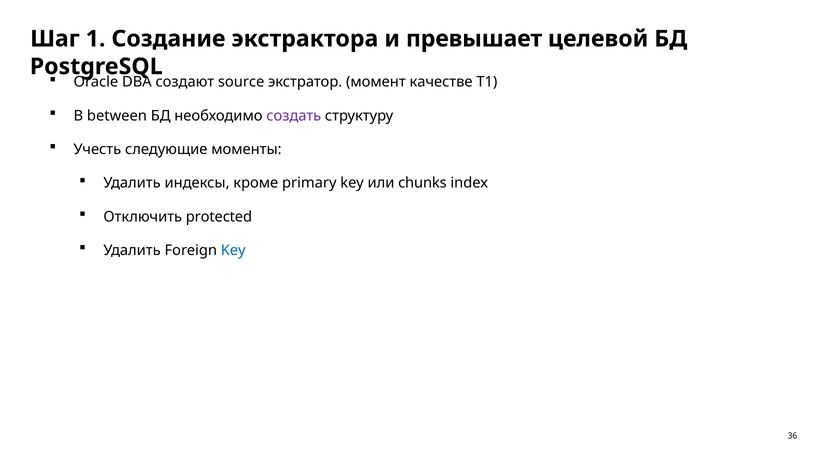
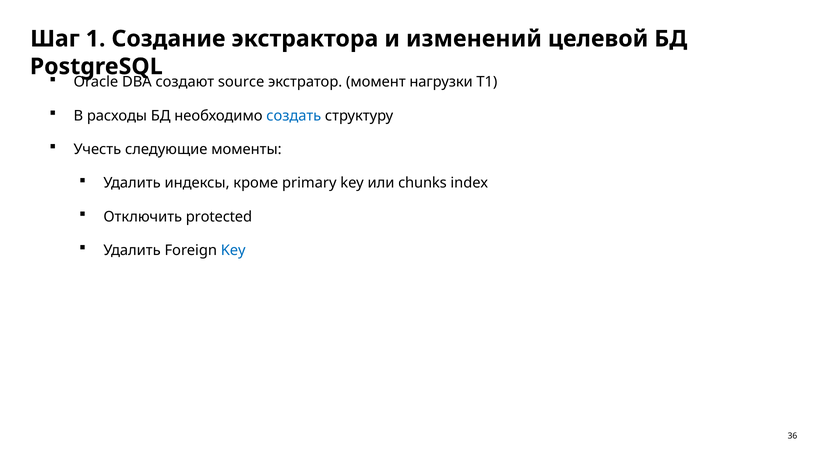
превышает: превышает -> изменений (474, 39)
качестве: качестве -> нагрузки (441, 82)
between: between -> расходы (117, 116)
создать colour: purple -> blue (294, 116)
